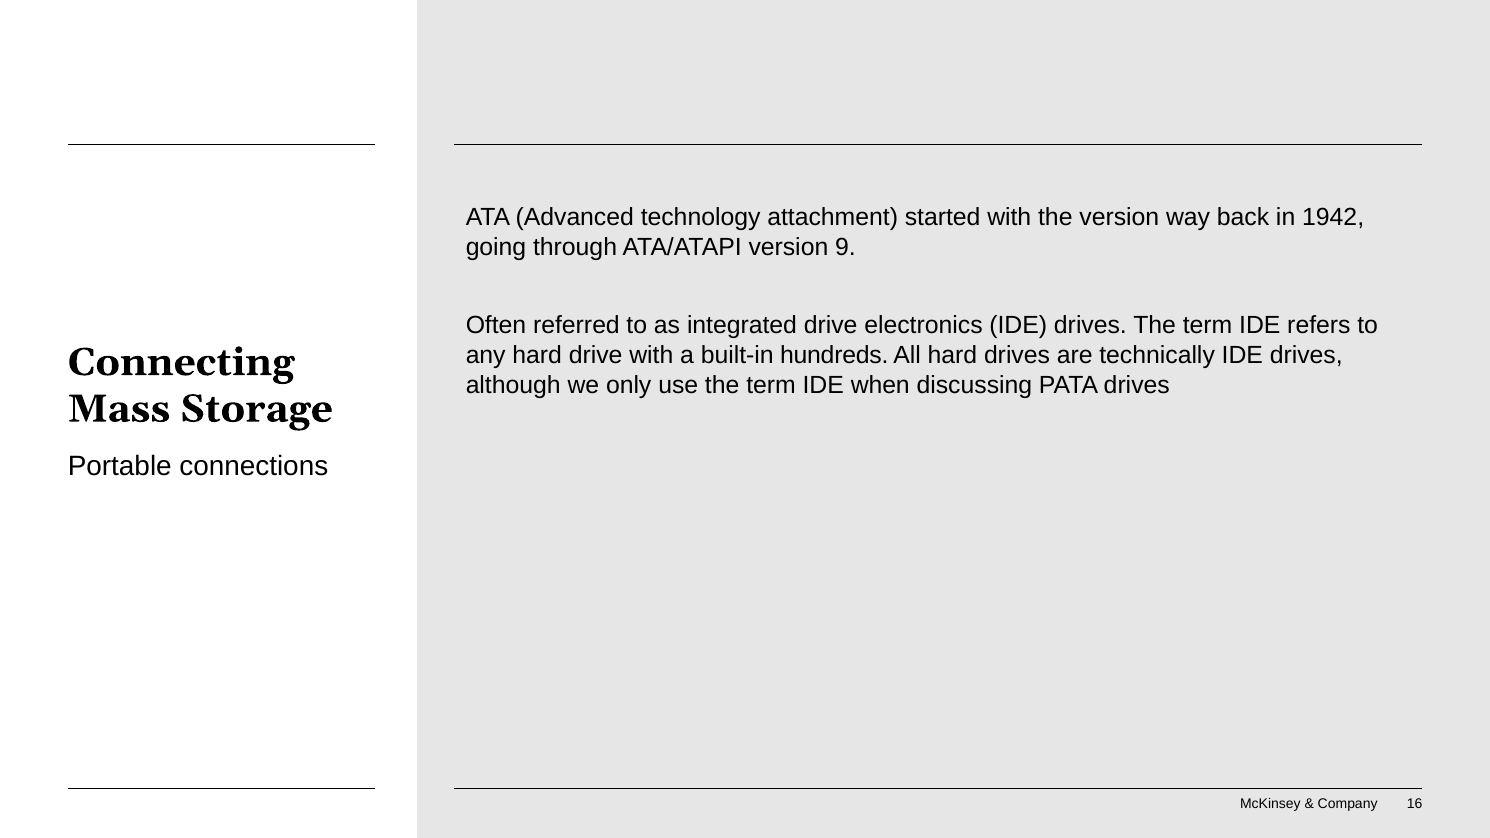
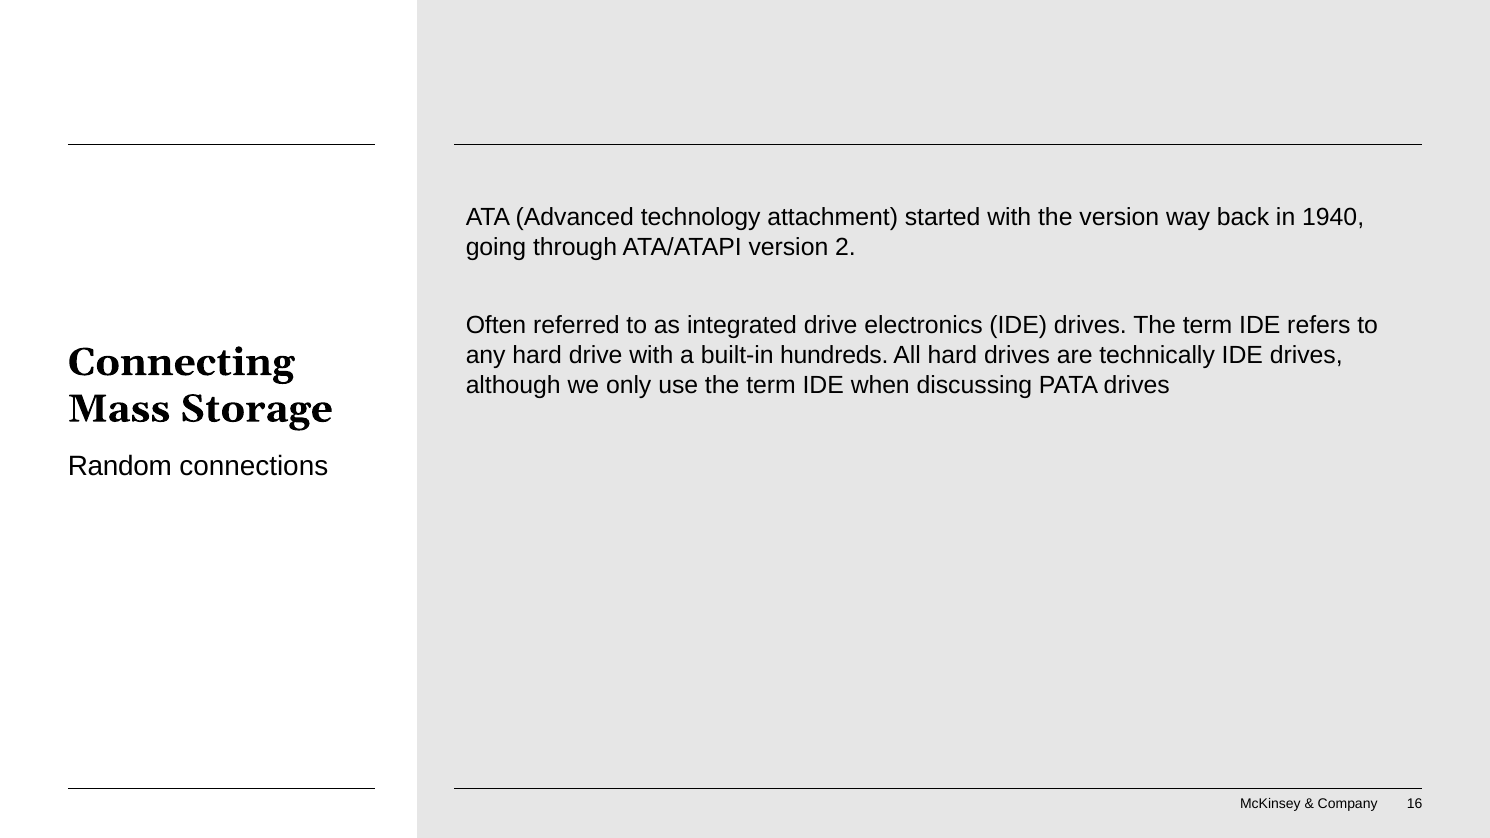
1942: 1942 -> 1940 (1333, 217)
9: 9 -> 2 (846, 247)
Portable: Portable -> Random (120, 466)
